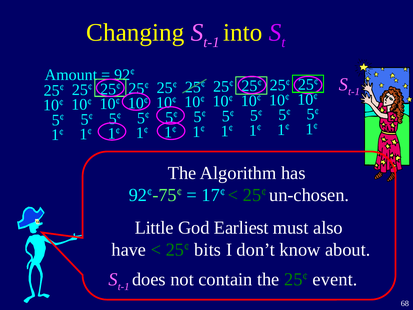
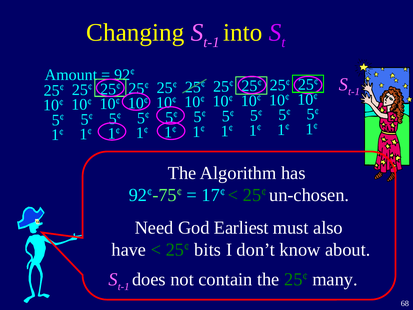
Little: Little -> Need (154, 228)
event: event -> many (335, 279)
